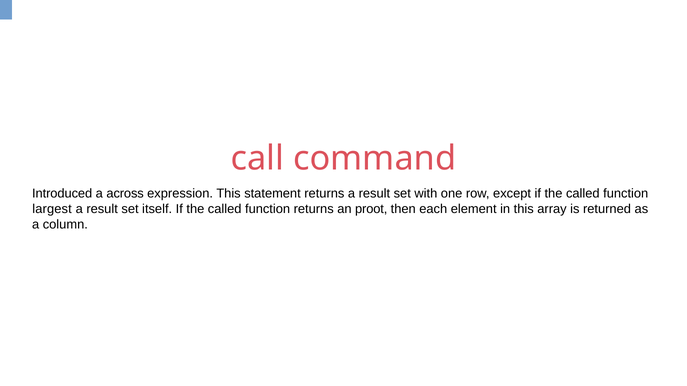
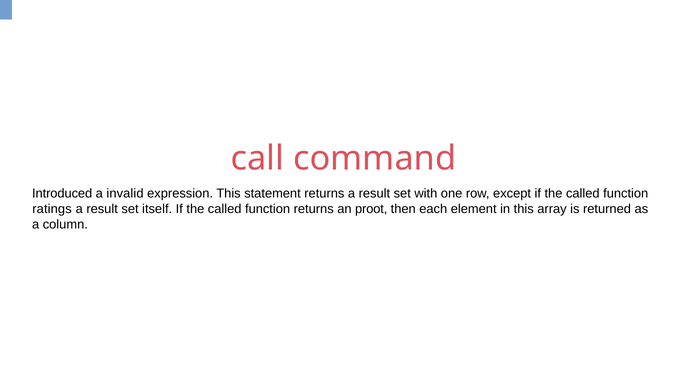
across: across -> invalid (125, 194)
largest: largest -> ratings (52, 209)
